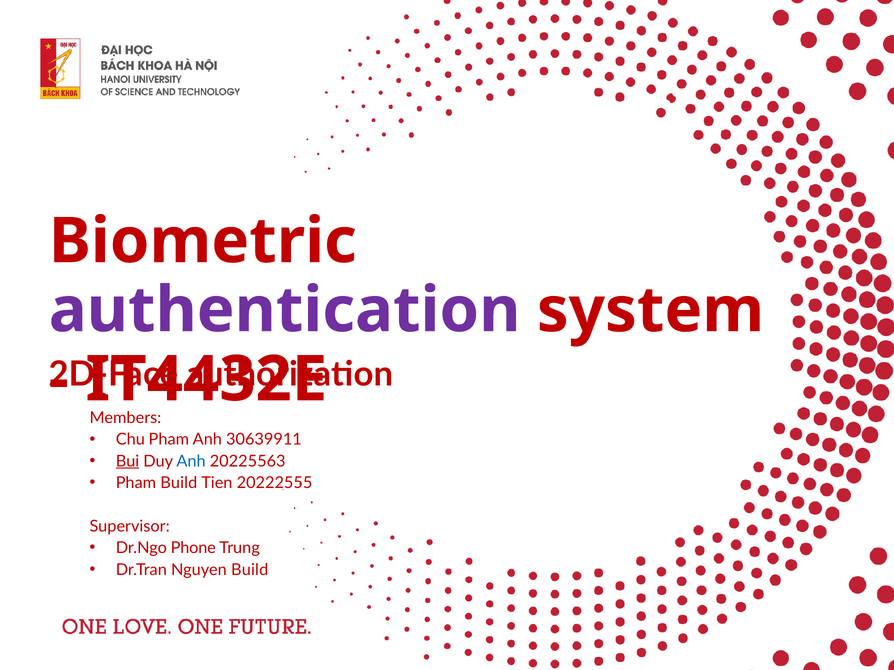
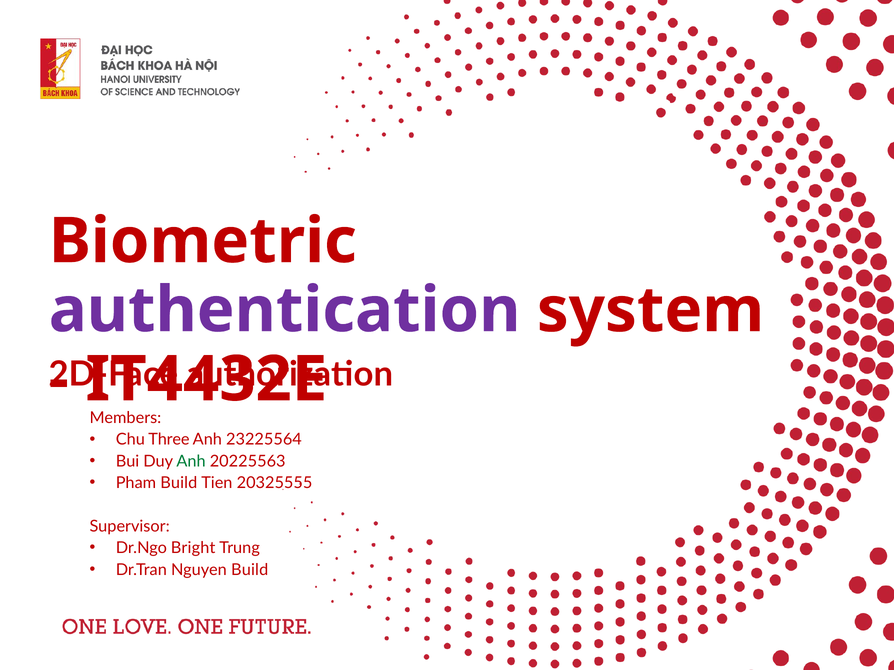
Chu Pham: Pham -> Three (169, 440)
30639911: 30639911 -> 23225564 (264, 440)
Bui underline: present -> none (127, 462)
Anh colour: blue -> green (191, 462)
20222555: 20222555 -> 20325555 (275, 483)
Phone: Phone -> Bright (193, 548)
